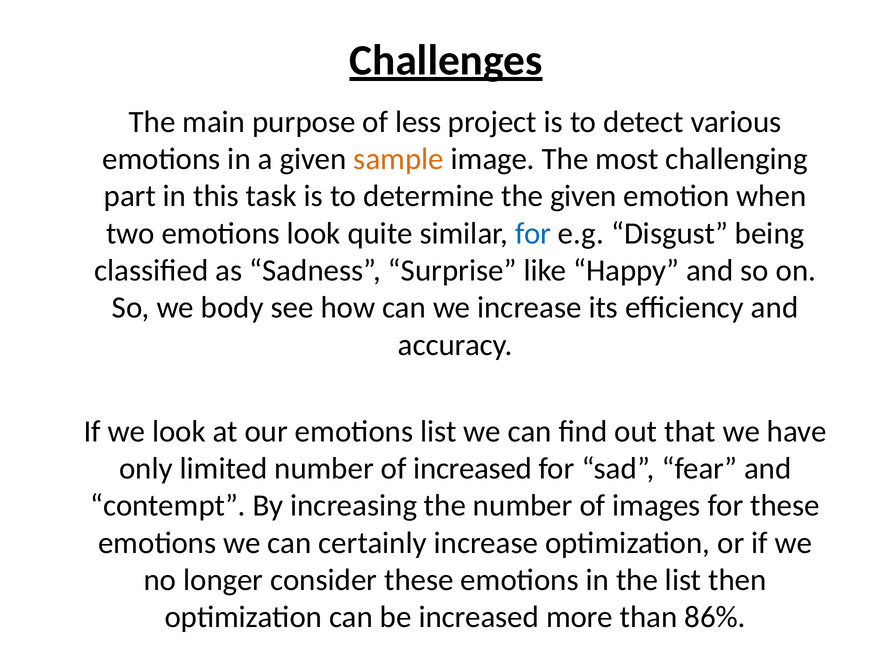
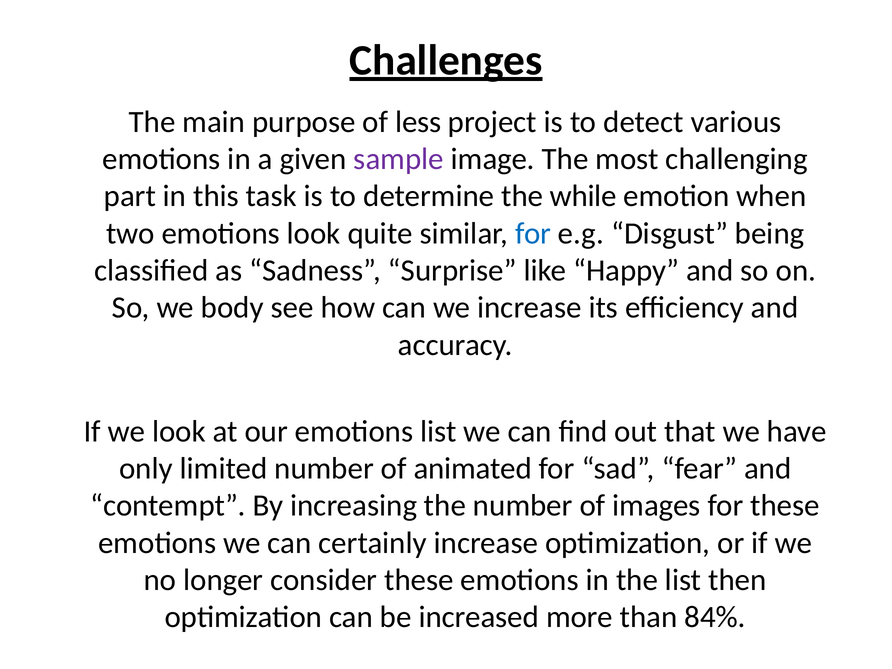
sample colour: orange -> purple (399, 159)
the given: given -> while (583, 196)
of increased: increased -> animated (473, 469)
86%: 86% -> 84% (715, 617)
